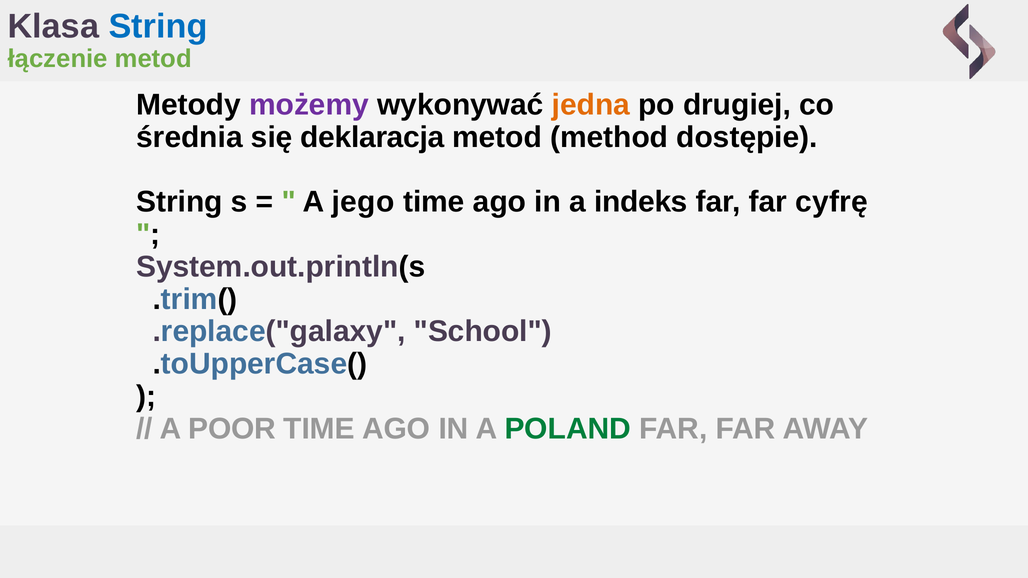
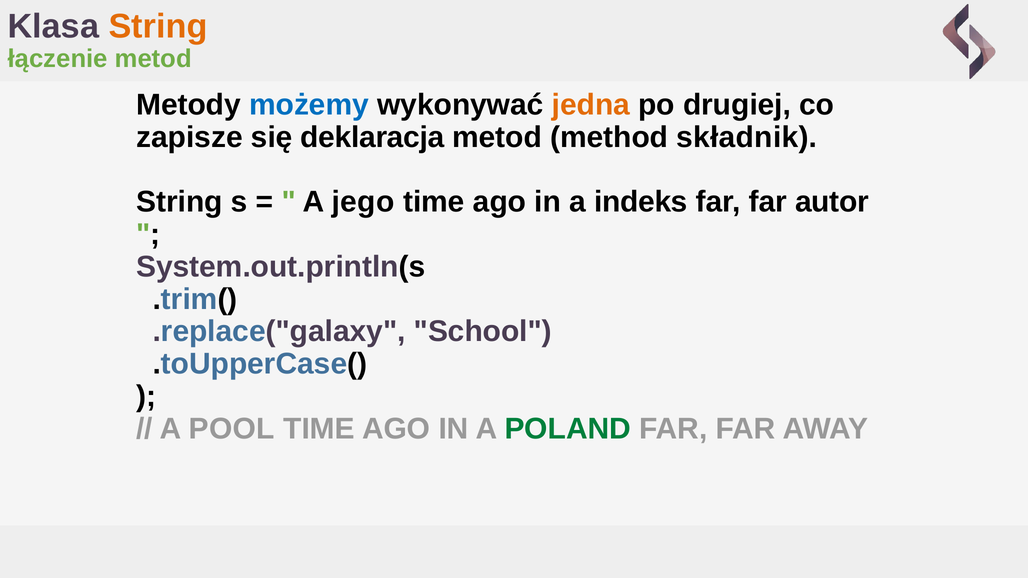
String colour: blue -> orange (158, 27)
możemy colour: purple -> blue (309, 105)
średnia: średnia -> zapisze (189, 137)
dostępie: dostępie -> składnik (747, 137)
cyfrę: cyfrę -> autor (832, 202)
POOR: POOR -> POOL (232, 429)
